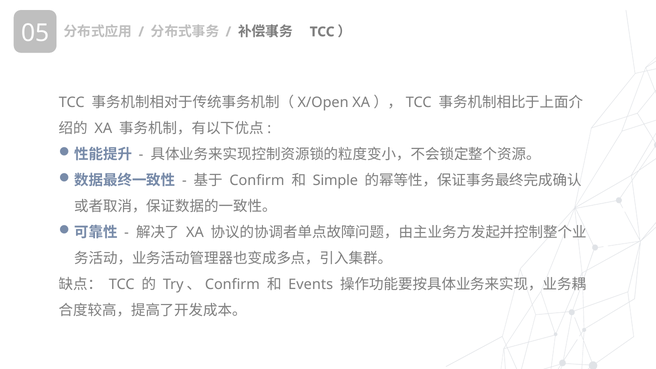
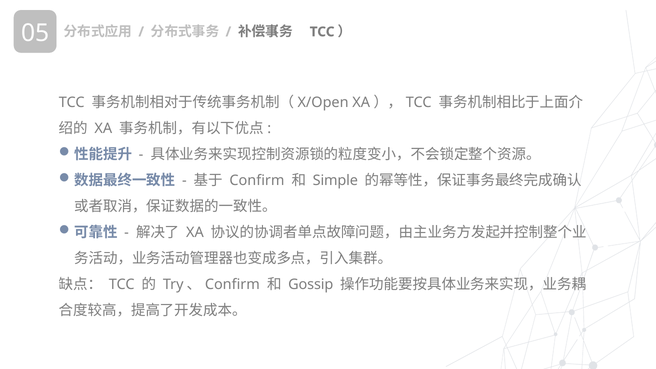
Events: Events -> Gossip (311, 285)
